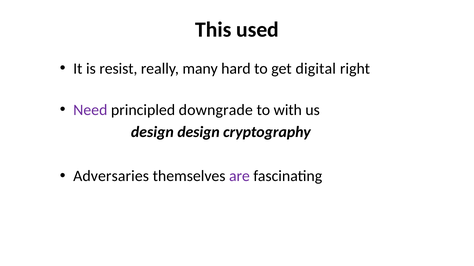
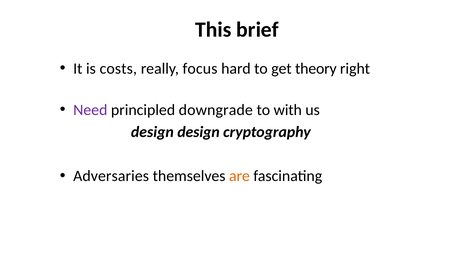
used: used -> brief (258, 30)
resist: resist -> costs (118, 69)
many: many -> focus (200, 69)
digital: digital -> theory (316, 69)
are colour: purple -> orange (239, 177)
